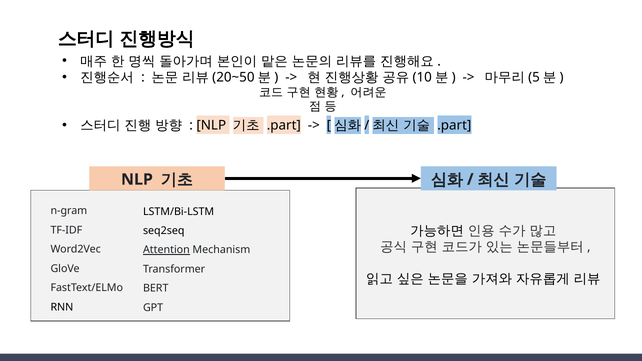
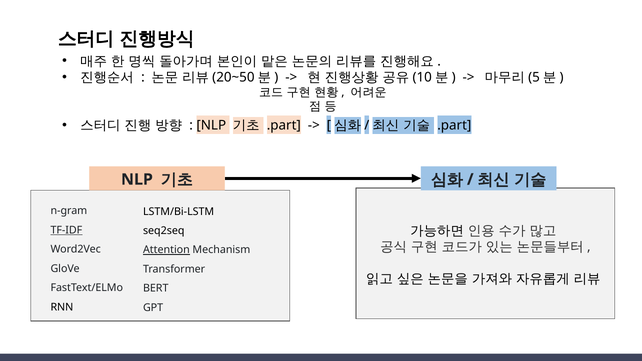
TF-IDF underline: none -> present (66, 230)
